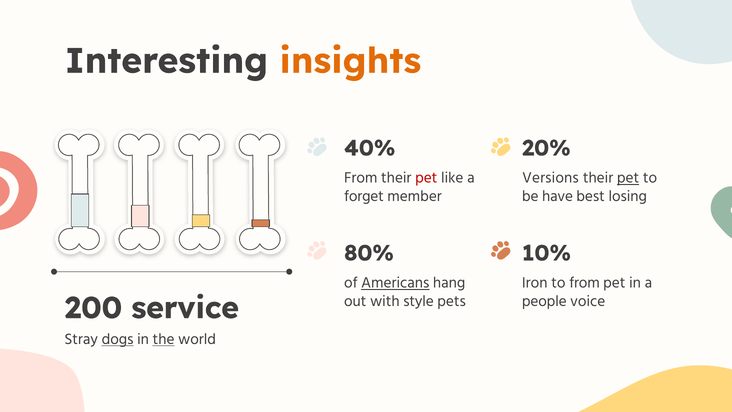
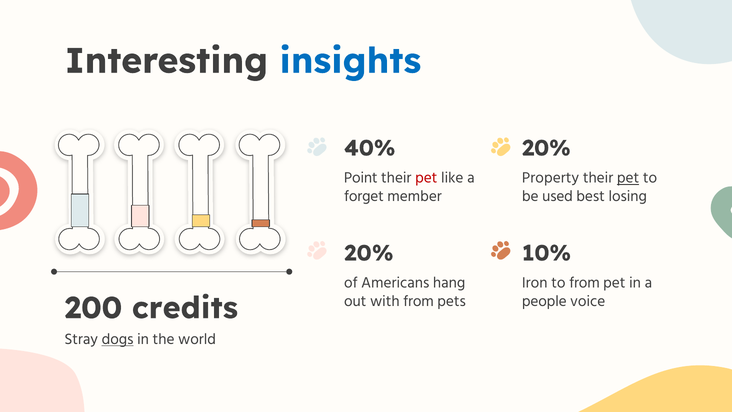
insights colour: orange -> blue (350, 61)
From: From -> Point (361, 178)
Versions: Versions -> Property (550, 178)
have: have -> used (558, 196)
80%: 80% -> 20% (369, 253)
Americans underline: present -> none (395, 283)
service: service -> credits (185, 308)
with style: style -> from (419, 301)
the underline: present -> none (164, 339)
